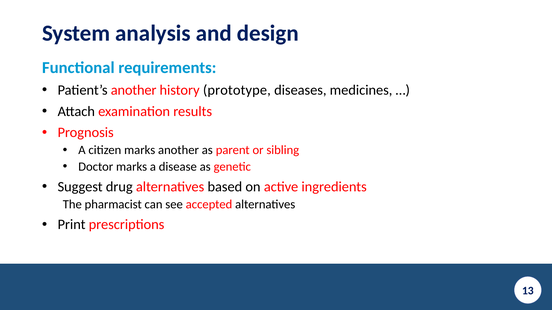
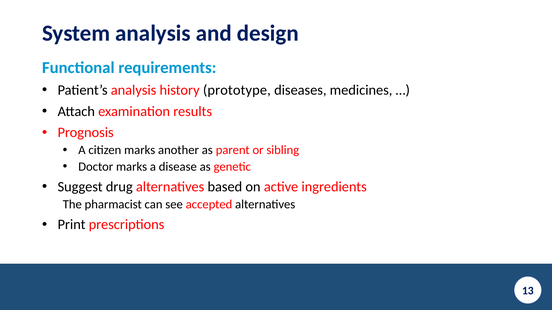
Patient’s another: another -> analysis (134, 90)
